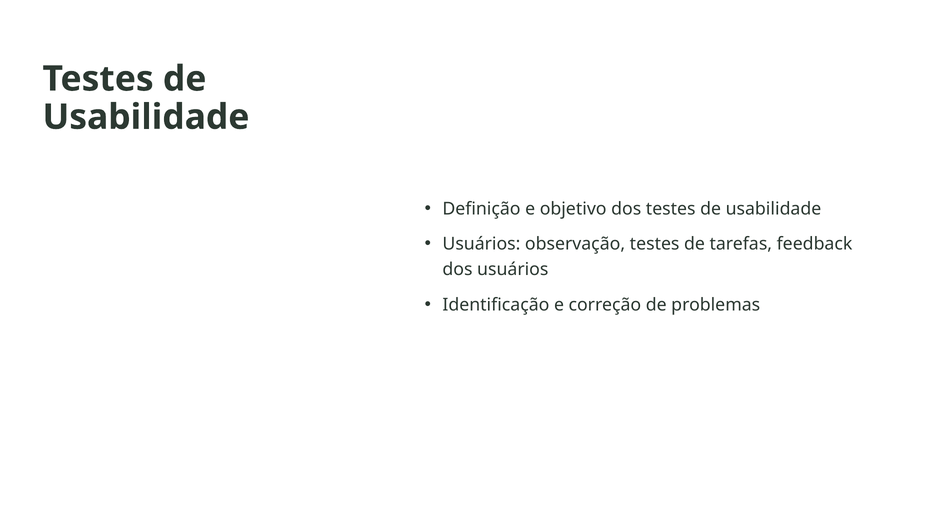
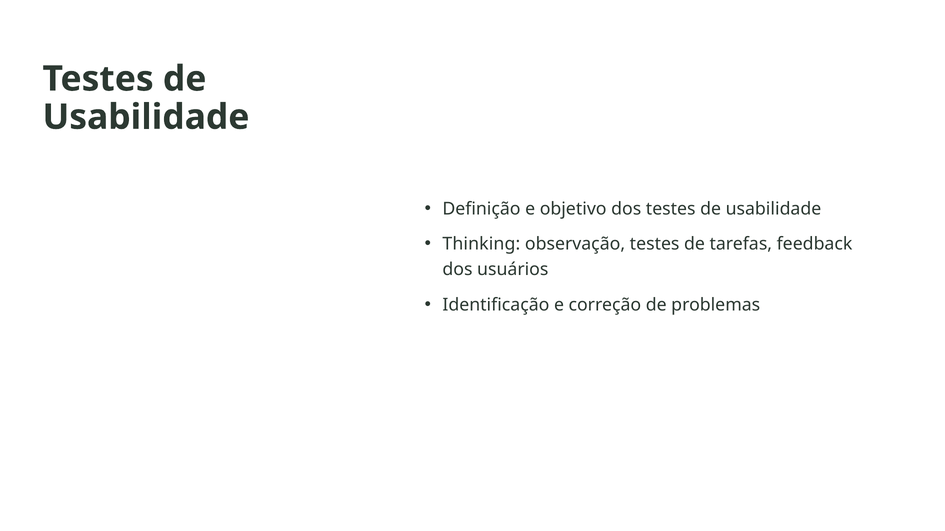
Usuários: Usuários -> Thinking (481, 244)
